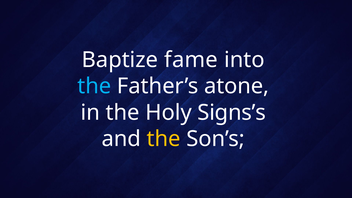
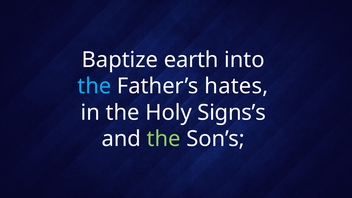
fame: fame -> earth (191, 60)
atone: atone -> hates (236, 86)
the colour: yellow -> light green (164, 139)
